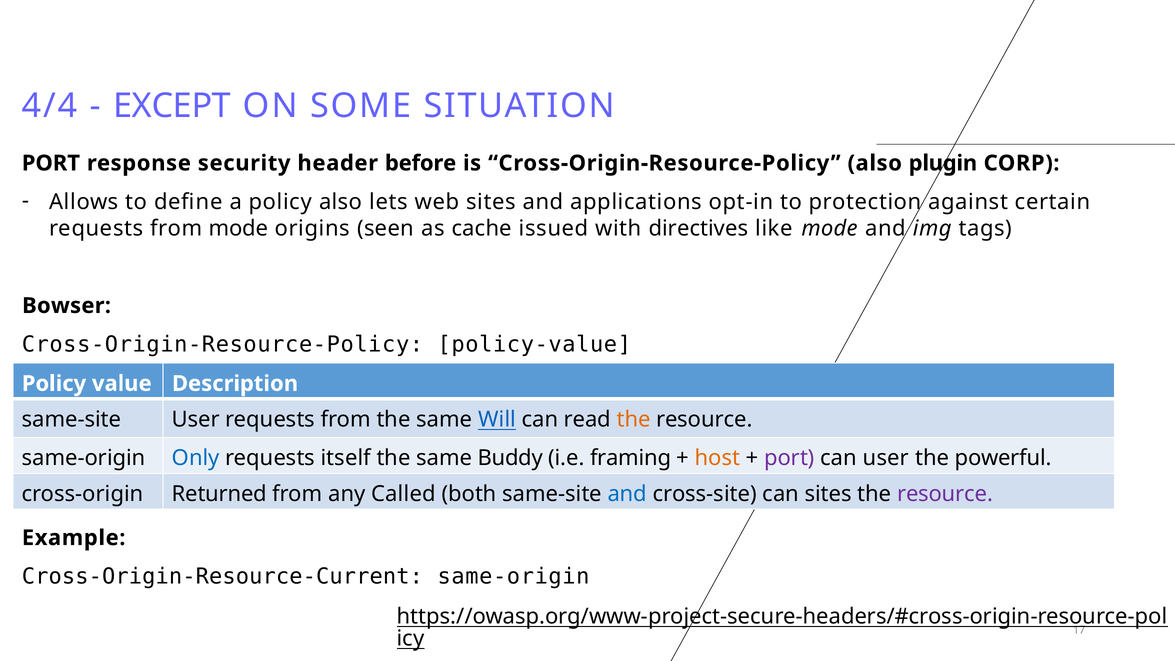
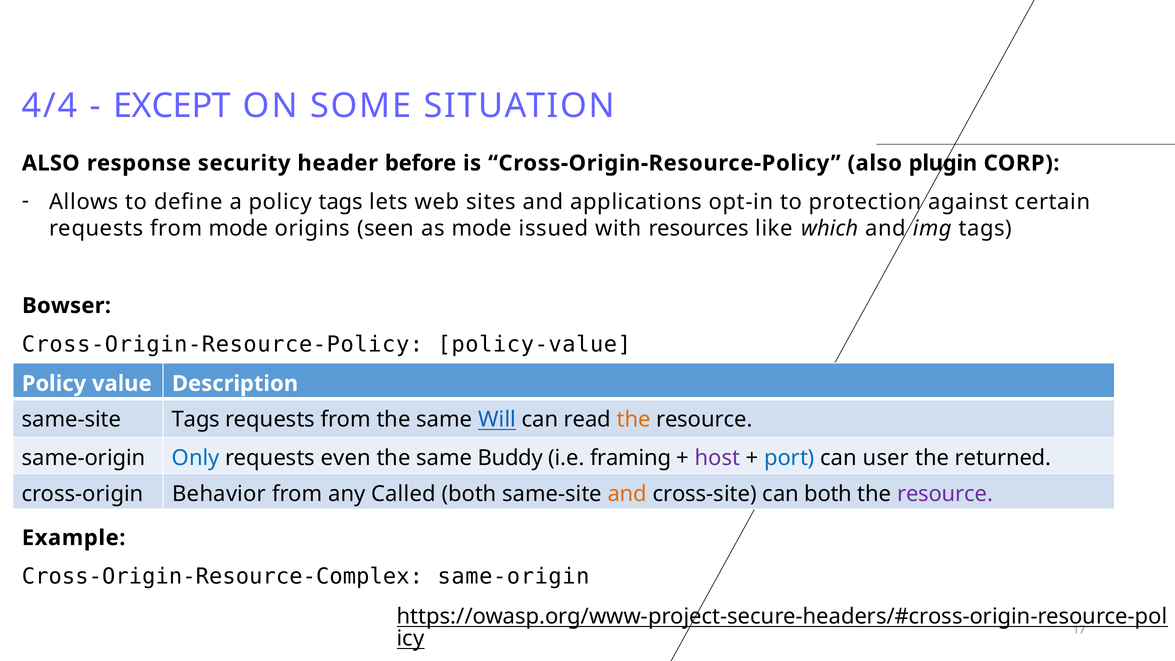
PORT: PORT -> ALSO (51, 163)
policy also: also -> tags (341, 202)
as cache: cache -> mode (482, 228)
directives: directives -> resources (699, 228)
like mode: mode -> which (830, 228)
same-site User: User -> Tags (196, 419)
itself: itself -> even (346, 458)
host colour: orange -> purple (717, 458)
port colour: purple -> blue (789, 458)
powerful: powerful -> returned (1003, 458)
Returned: Returned -> Behavior (219, 494)
and colour: blue -> orange (627, 494)
can sites: sites -> both (828, 494)
Cross-Origin-Resource-Current: Cross-Origin-Resource-Current -> Cross-Origin-Resource-Complex (222, 576)
